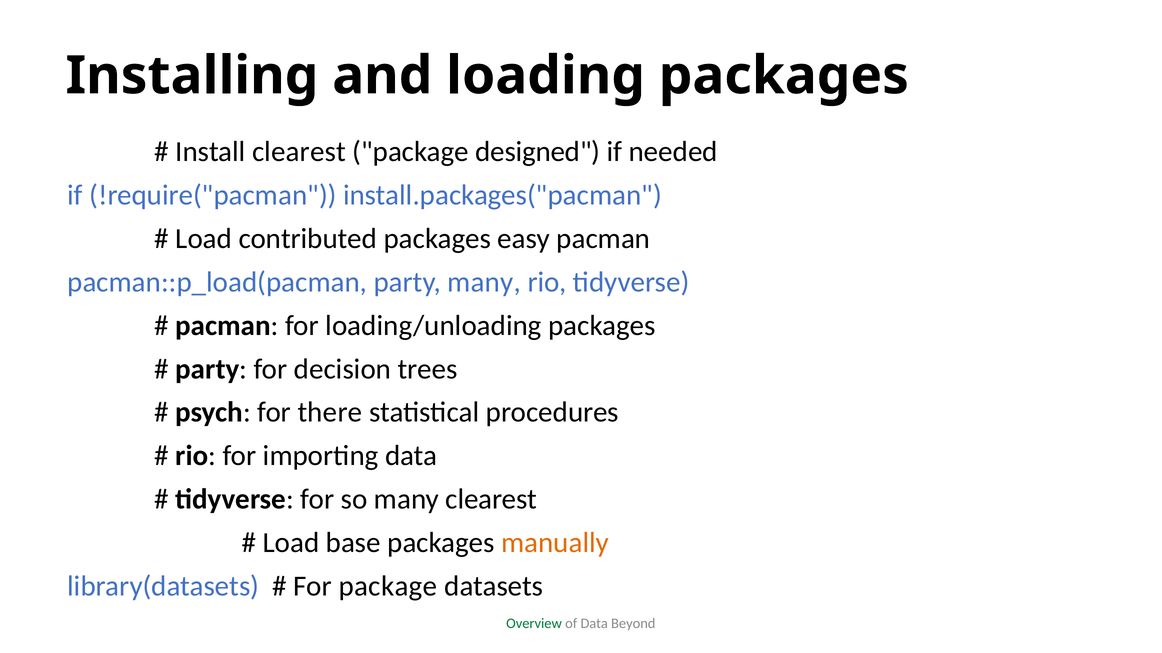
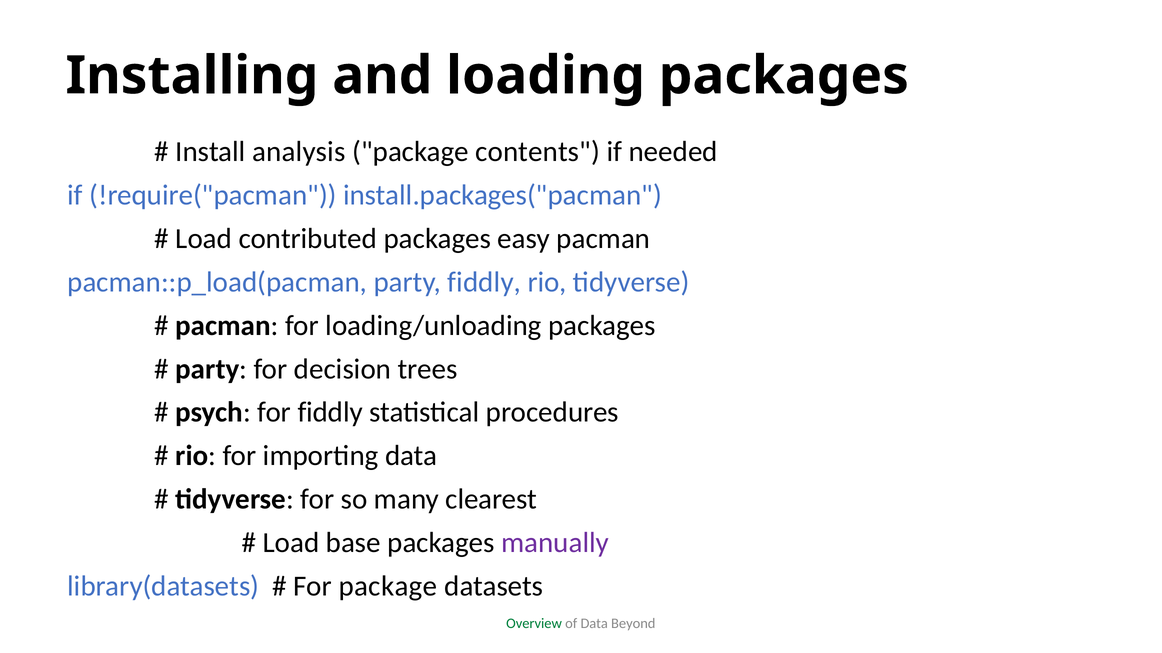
Install clearest: clearest -> analysis (299, 152)
designed: designed -> contents (538, 152)
party many: many -> fiddly (484, 282)
for there: there -> fiddly (330, 413)
manually colour: orange -> purple (555, 543)
